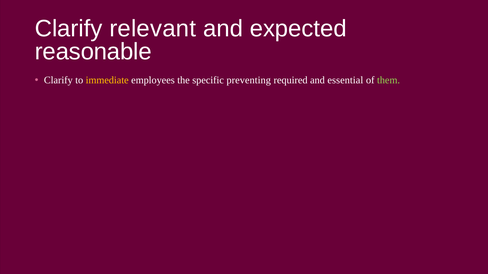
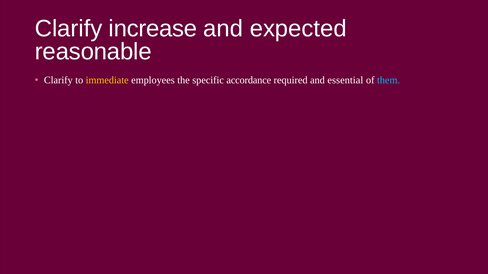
relevant: relevant -> increase (153, 29)
preventing: preventing -> accordance (249, 80)
them colour: light green -> light blue (389, 80)
